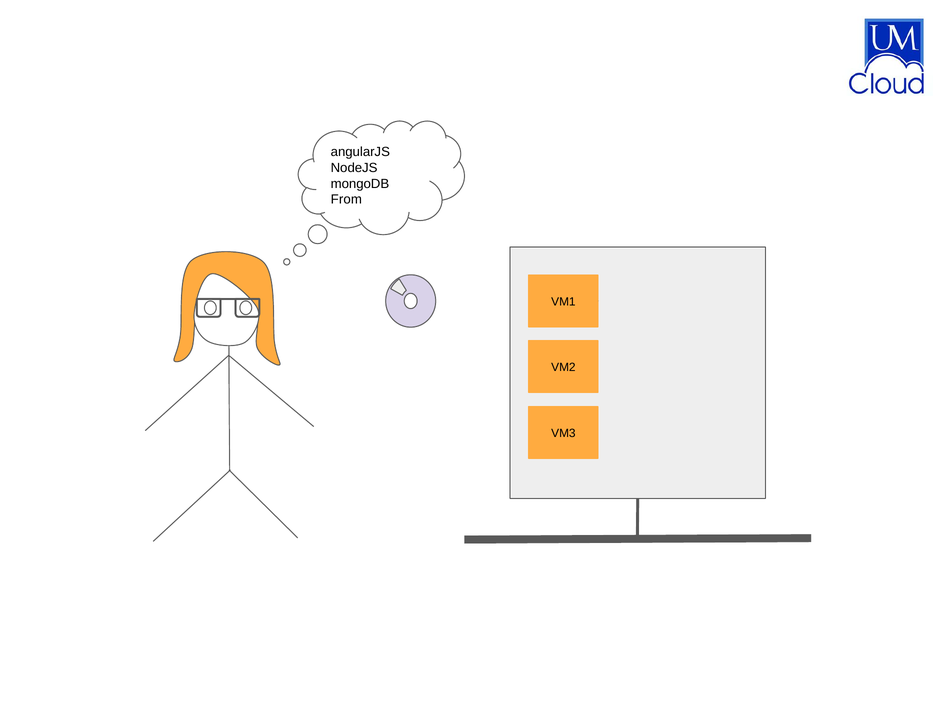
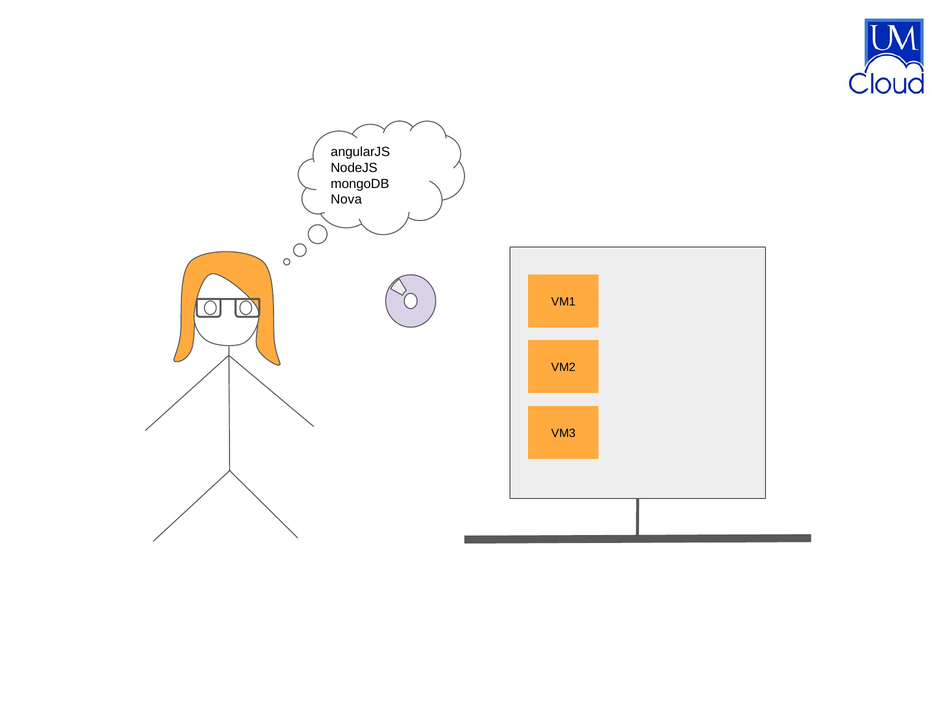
From: From -> Nova (346, 200)
